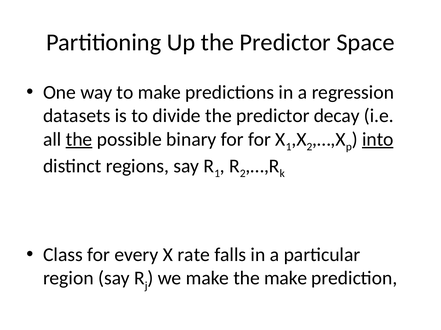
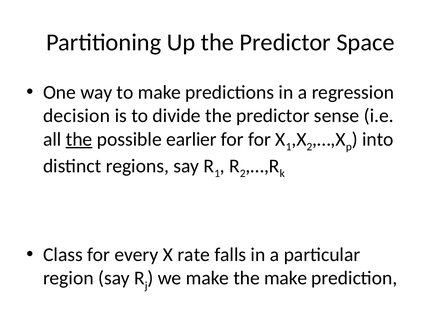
datasets: datasets -> decision (77, 116)
decay: decay -> sense (337, 116)
binary: binary -> earlier (192, 140)
into underline: present -> none (378, 140)
